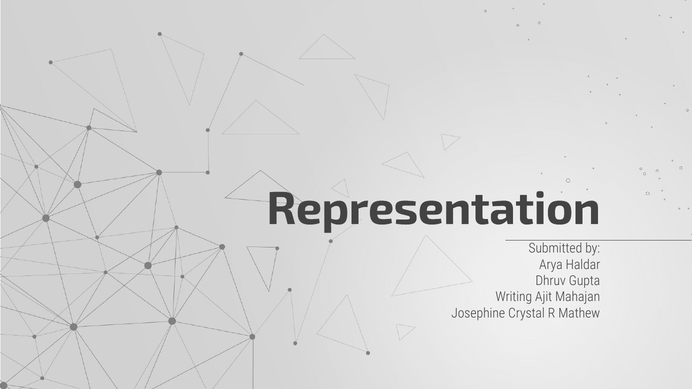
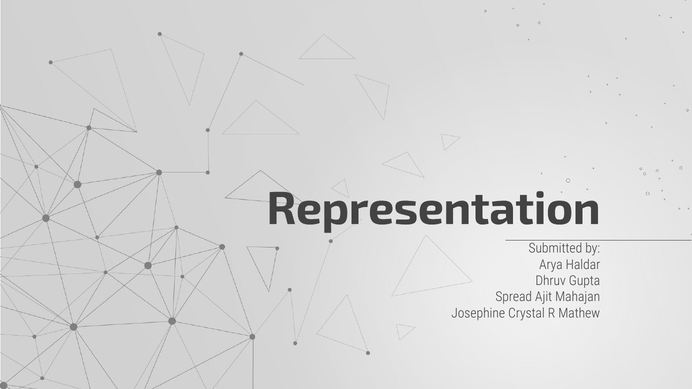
Writing: Writing -> Spread (514, 297)
